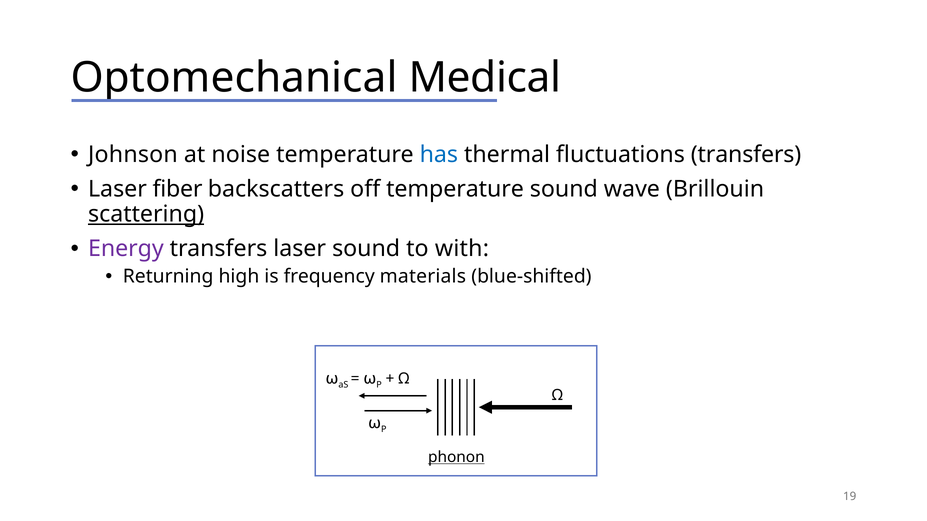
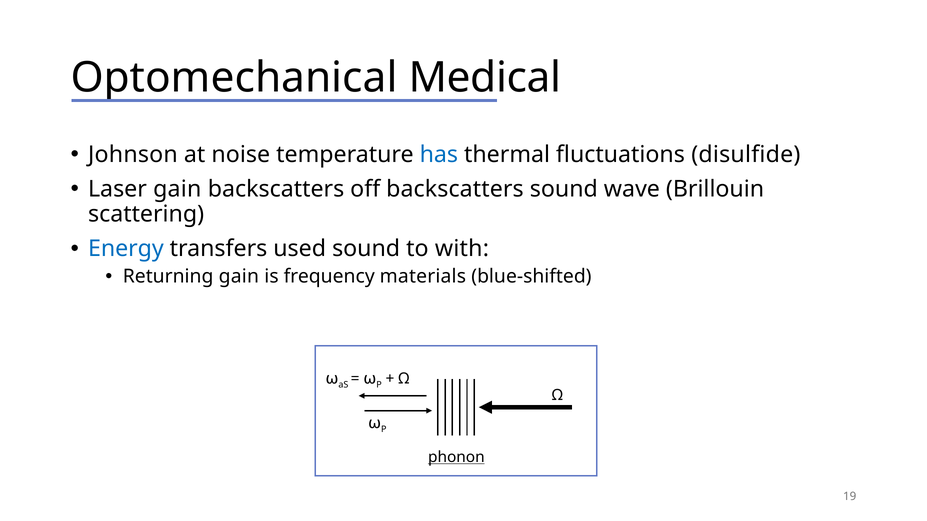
fluctuations transfers: transfers -> disulfide (746, 155)
Laser fiber: fiber -> gain (177, 189)
off temperature: temperature -> backscatters (455, 189)
scattering underline: present -> none (146, 214)
Energy colour: purple -> blue (126, 249)
transfers laser: laser -> used (300, 249)
Returning high: high -> gain (239, 277)
